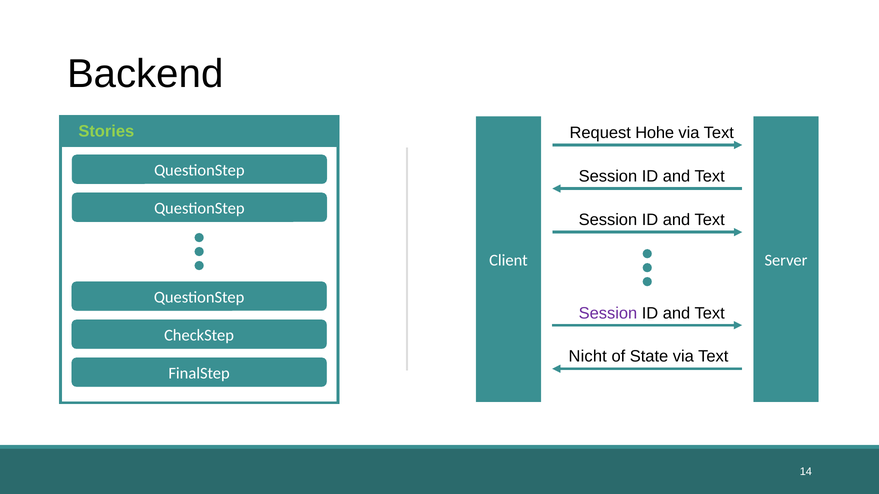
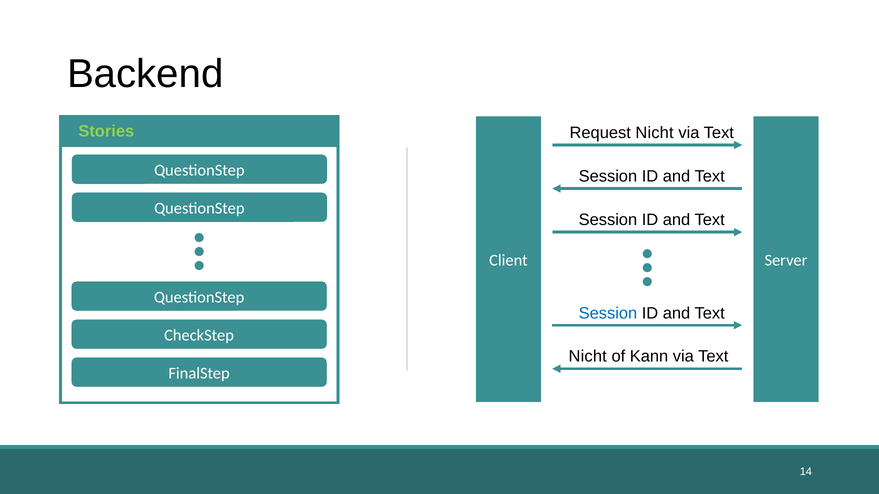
Request Hohe: Hohe -> Nicht (655, 133)
Session colour: purple -> blue (608, 313)
State: State -> Kann (649, 356)
